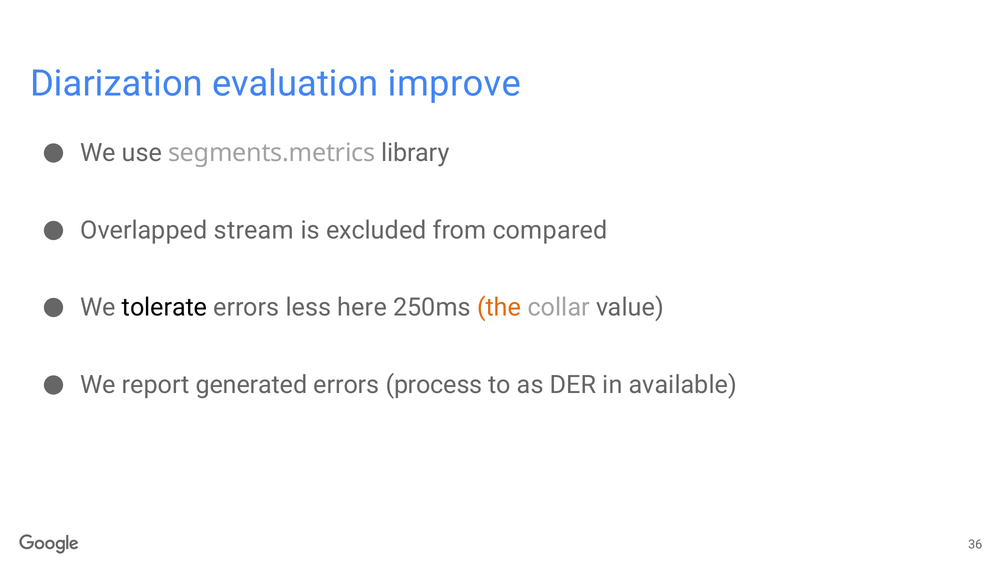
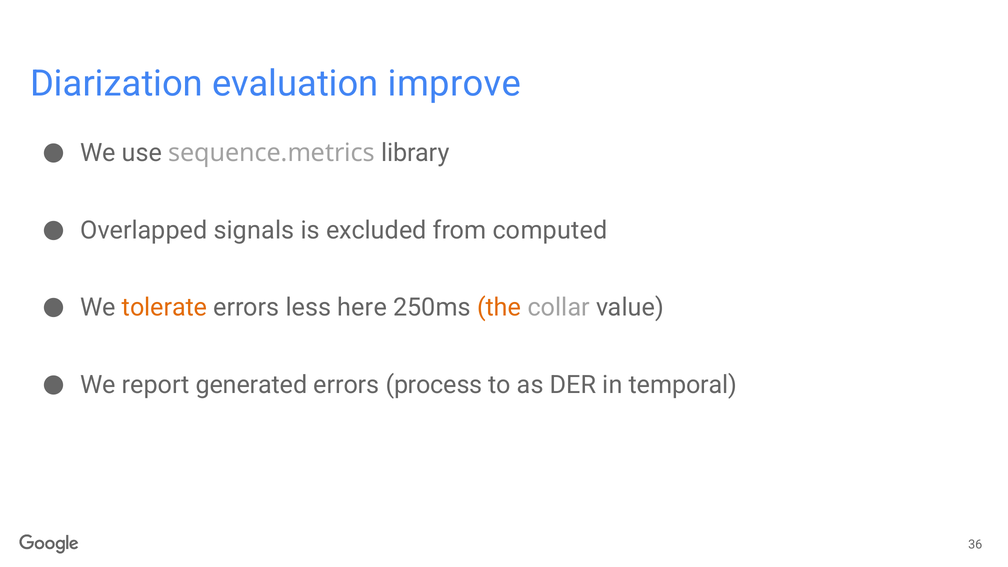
segments.metrics: segments.metrics -> sequence.metrics (272, 153)
stream: stream -> signals (254, 230)
compared: compared -> computed (550, 230)
tolerate colour: black -> orange (165, 308)
available: available -> temporal (683, 385)
